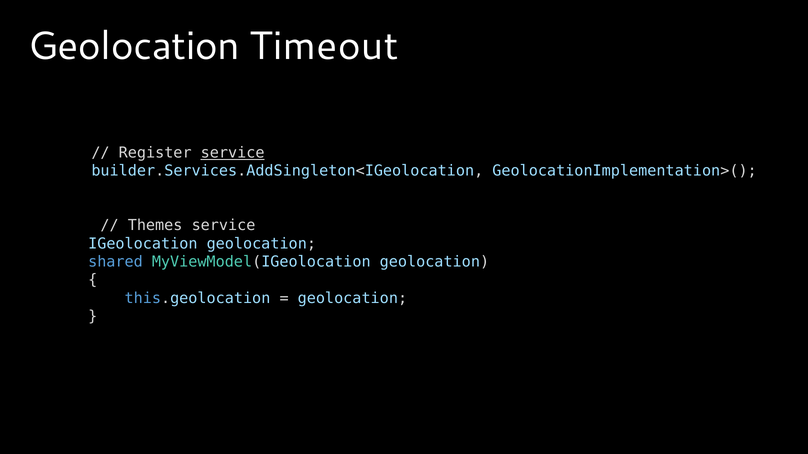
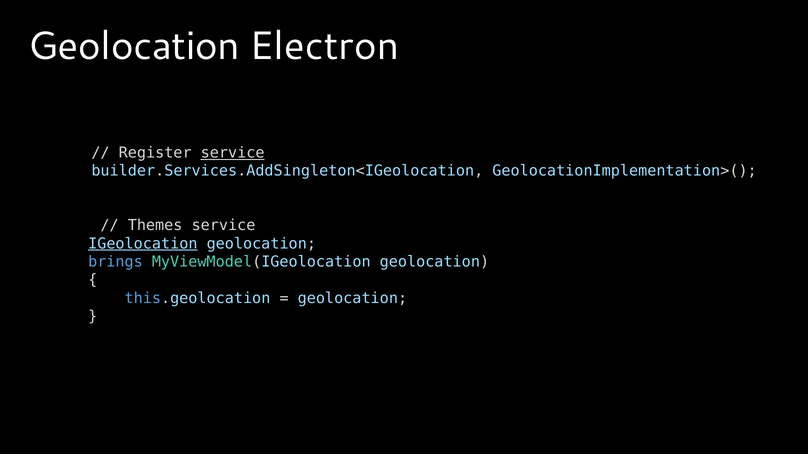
Timeout: Timeout -> Electron (324, 46)
IGeolocation underline: none -> present (143, 244)
shared: shared -> brings (115, 262)
